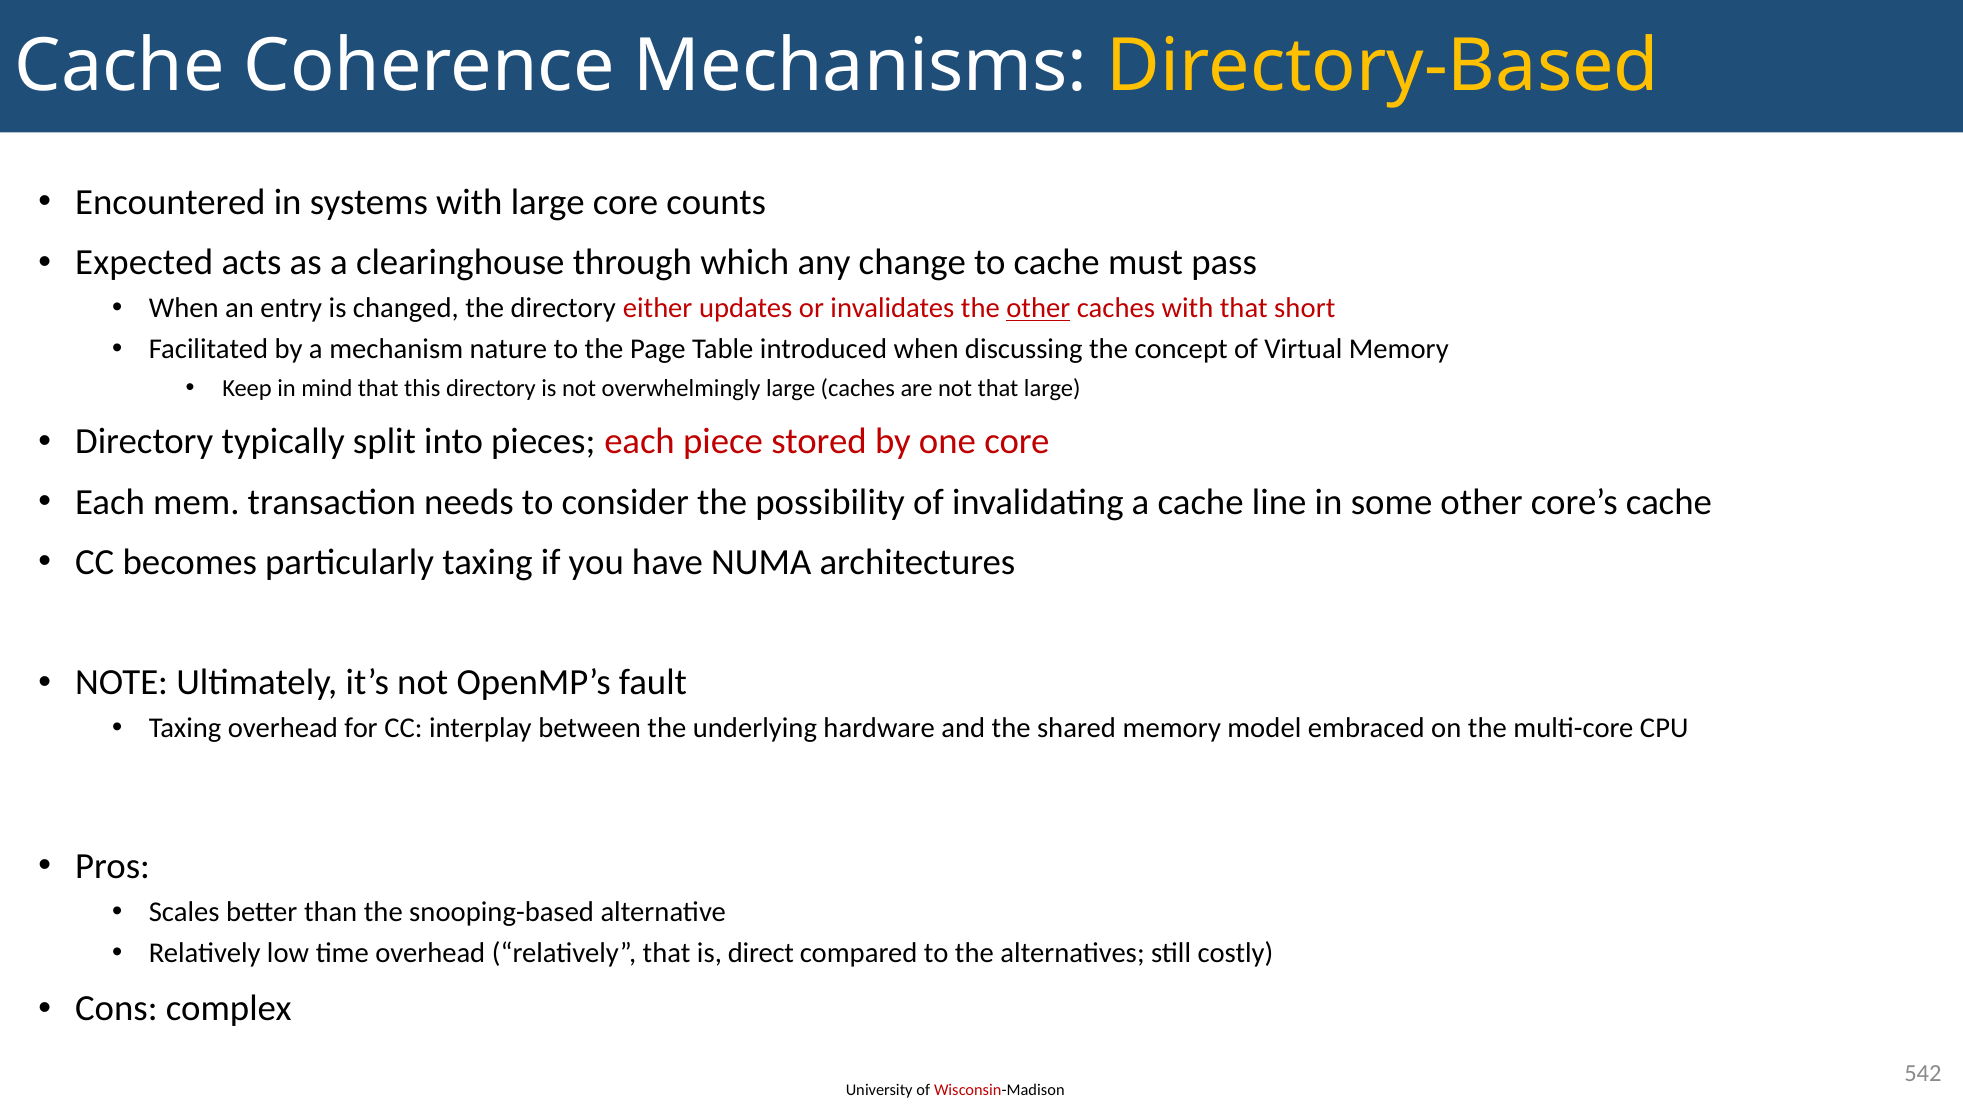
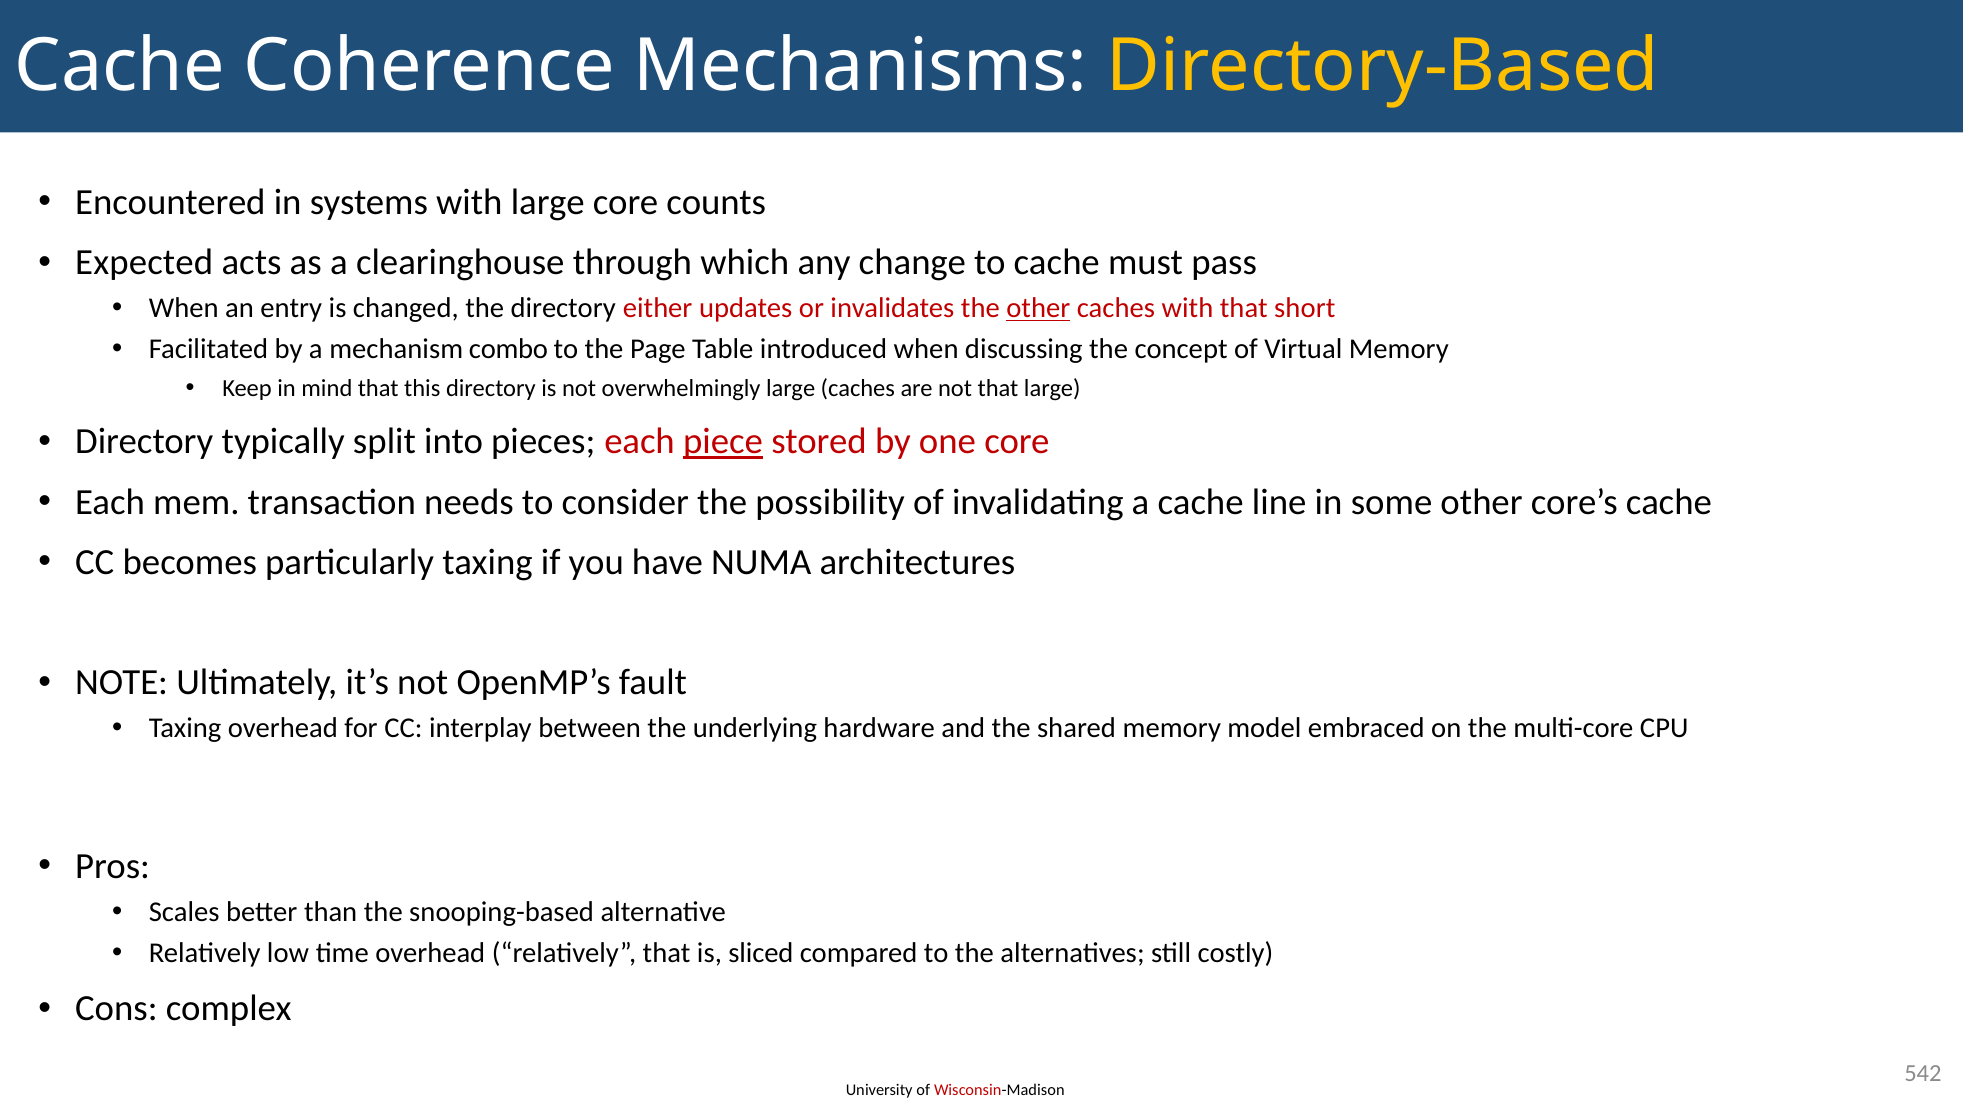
nature: nature -> combo (508, 349)
piece underline: none -> present (723, 442)
direct: direct -> sliced (761, 953)
